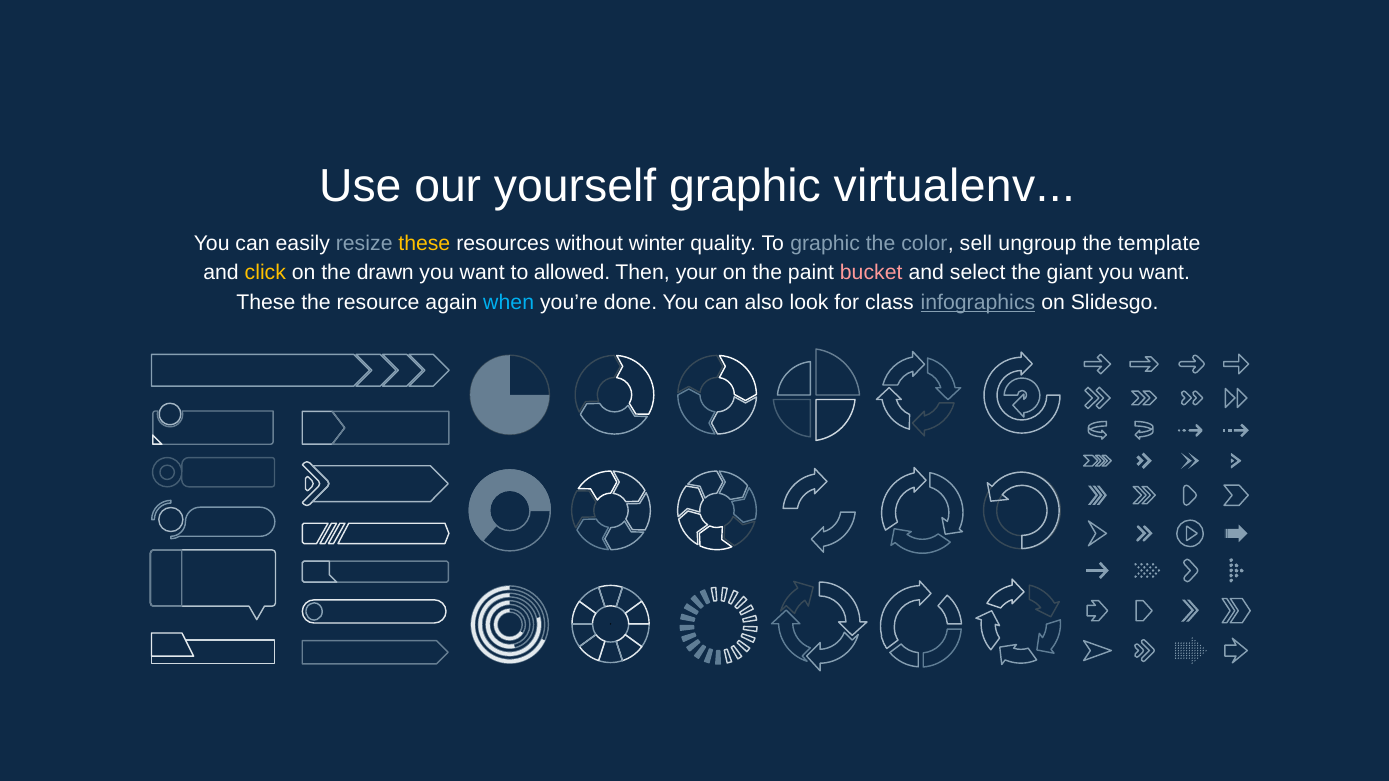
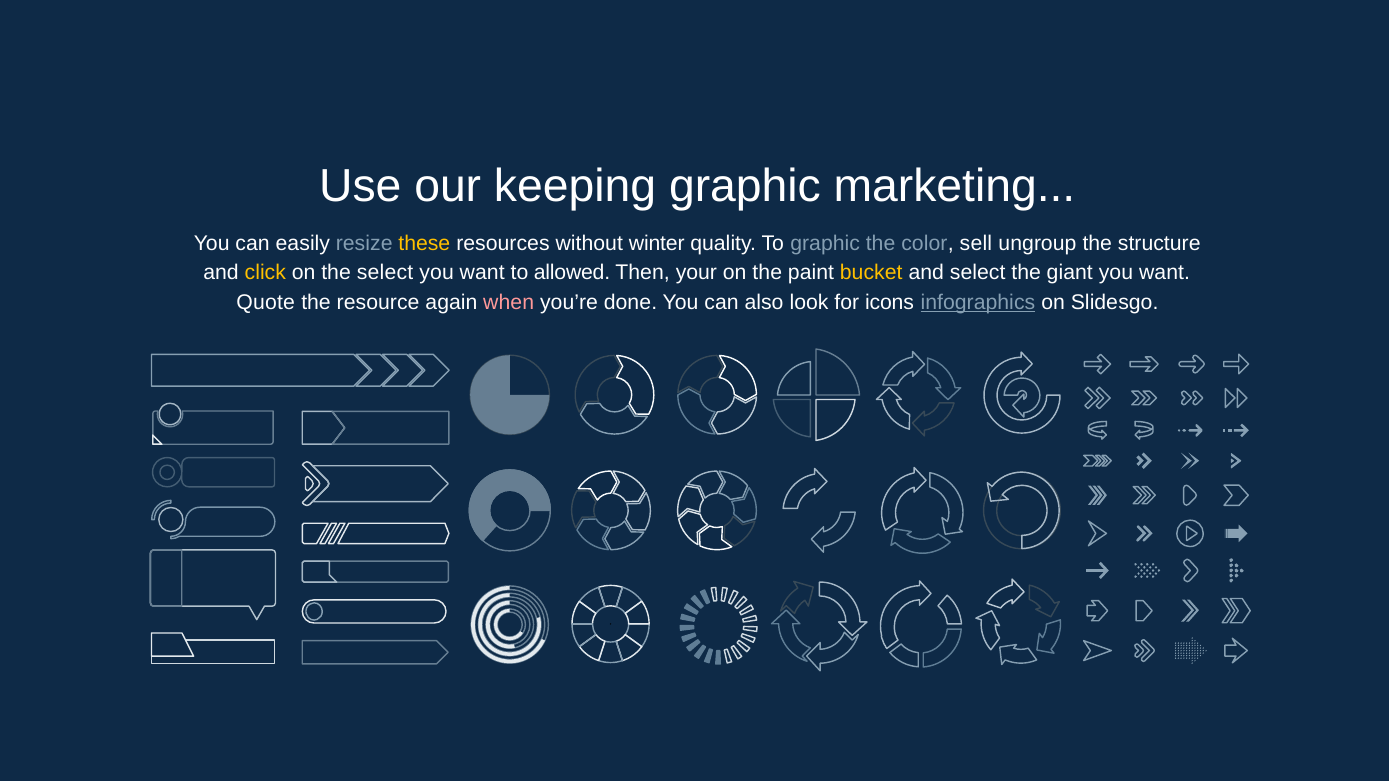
yourself: yourself -> keeping (575, 187)
virtualenv: virtualenv -> marketing (954, 187)
template: template -> structure (1159, 244)
the drawn: drawn -> select (385, 273)
bucket colour: pink -> yellow (871, 273)
These: These -> Quote (266, 302)
when colour: light blue -> pink (509, 302)
class: class -> icons (890, 302)
